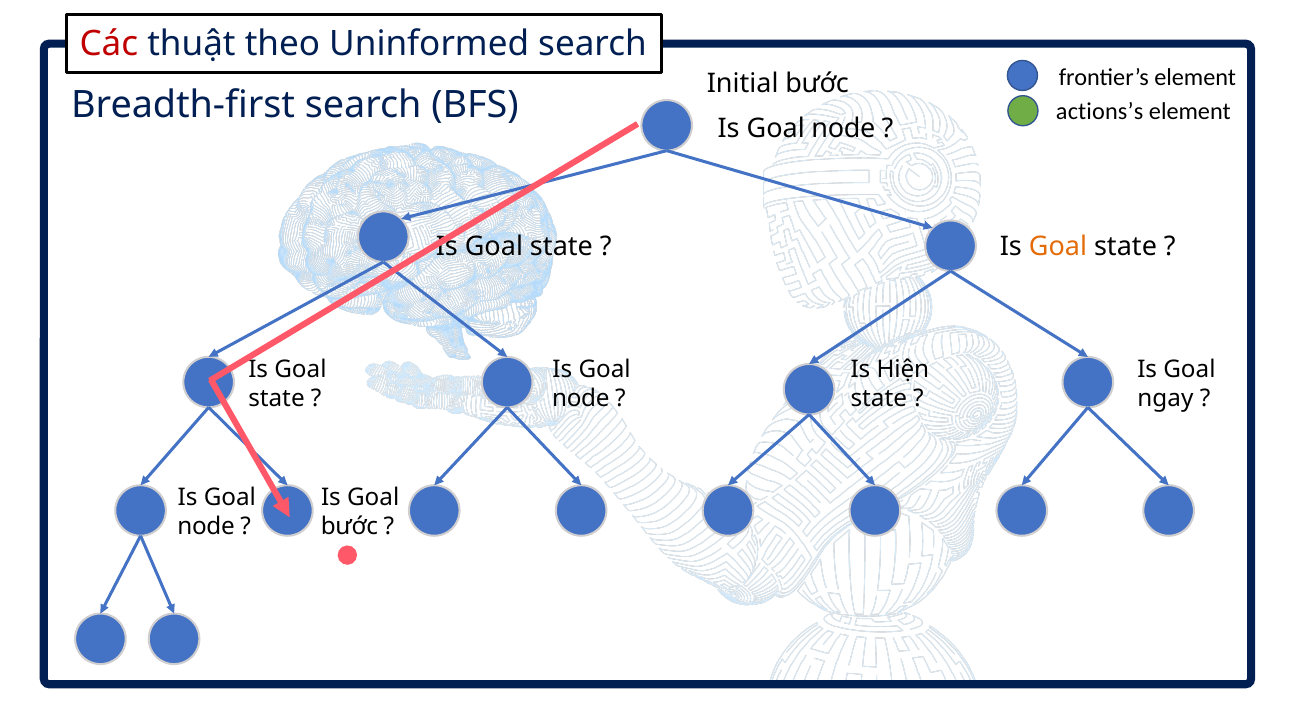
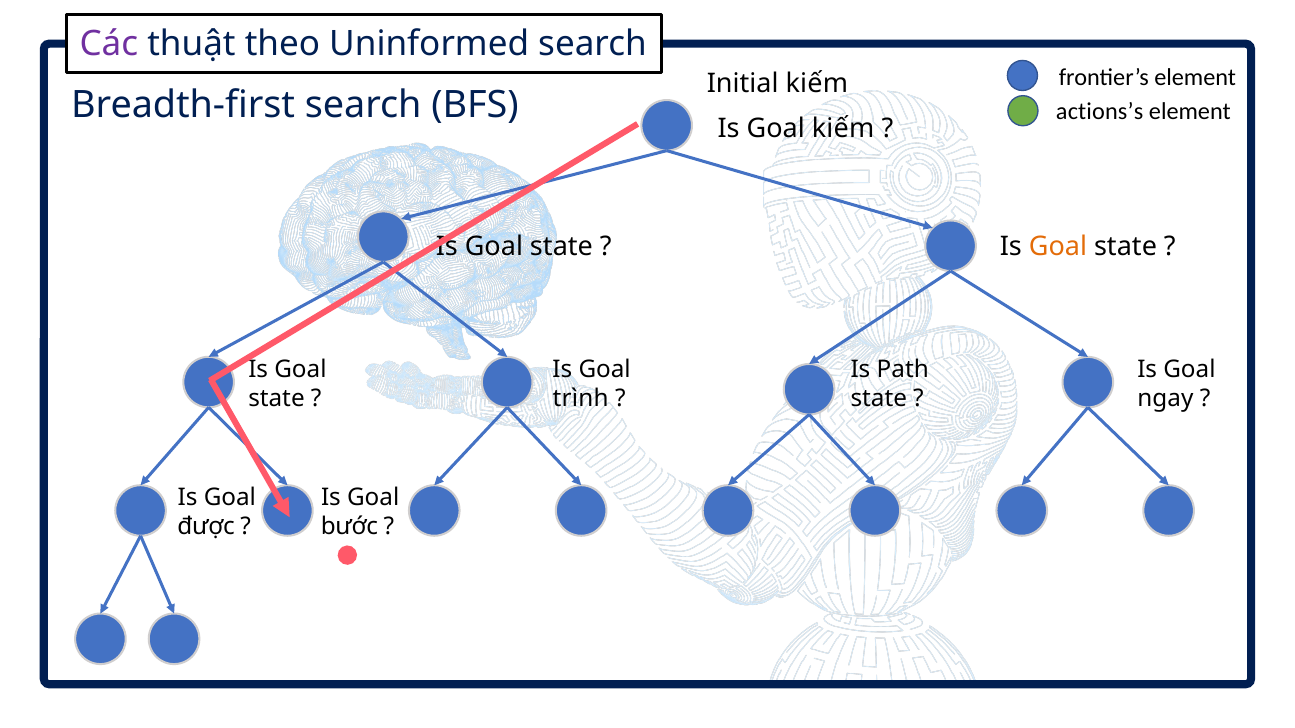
Các colour: red -> purple (109, 43)
Initial bước: bước -> kiếm (817, 84)
node: node -> kiếm (843, 129)
Hiện: Hiện -> Path (903, 370)
node: node -> trình (581, 399)
node: node -> được (206, 527)
